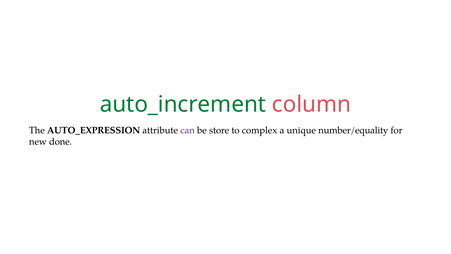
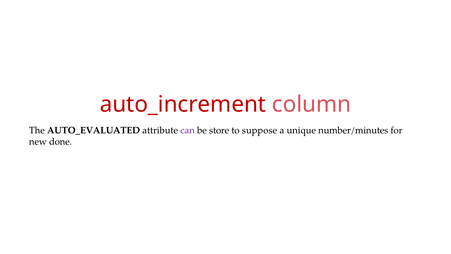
auto_increment colour: green -> red (183, 104)
AUTO_EXPRESSION: AUTO_EXPRESSION -> AUTO_EVALUATED (94, 130)
complex: complex -> suppose (260, 130)
number/equality: number/equality -> number/minutes (353, 130)
